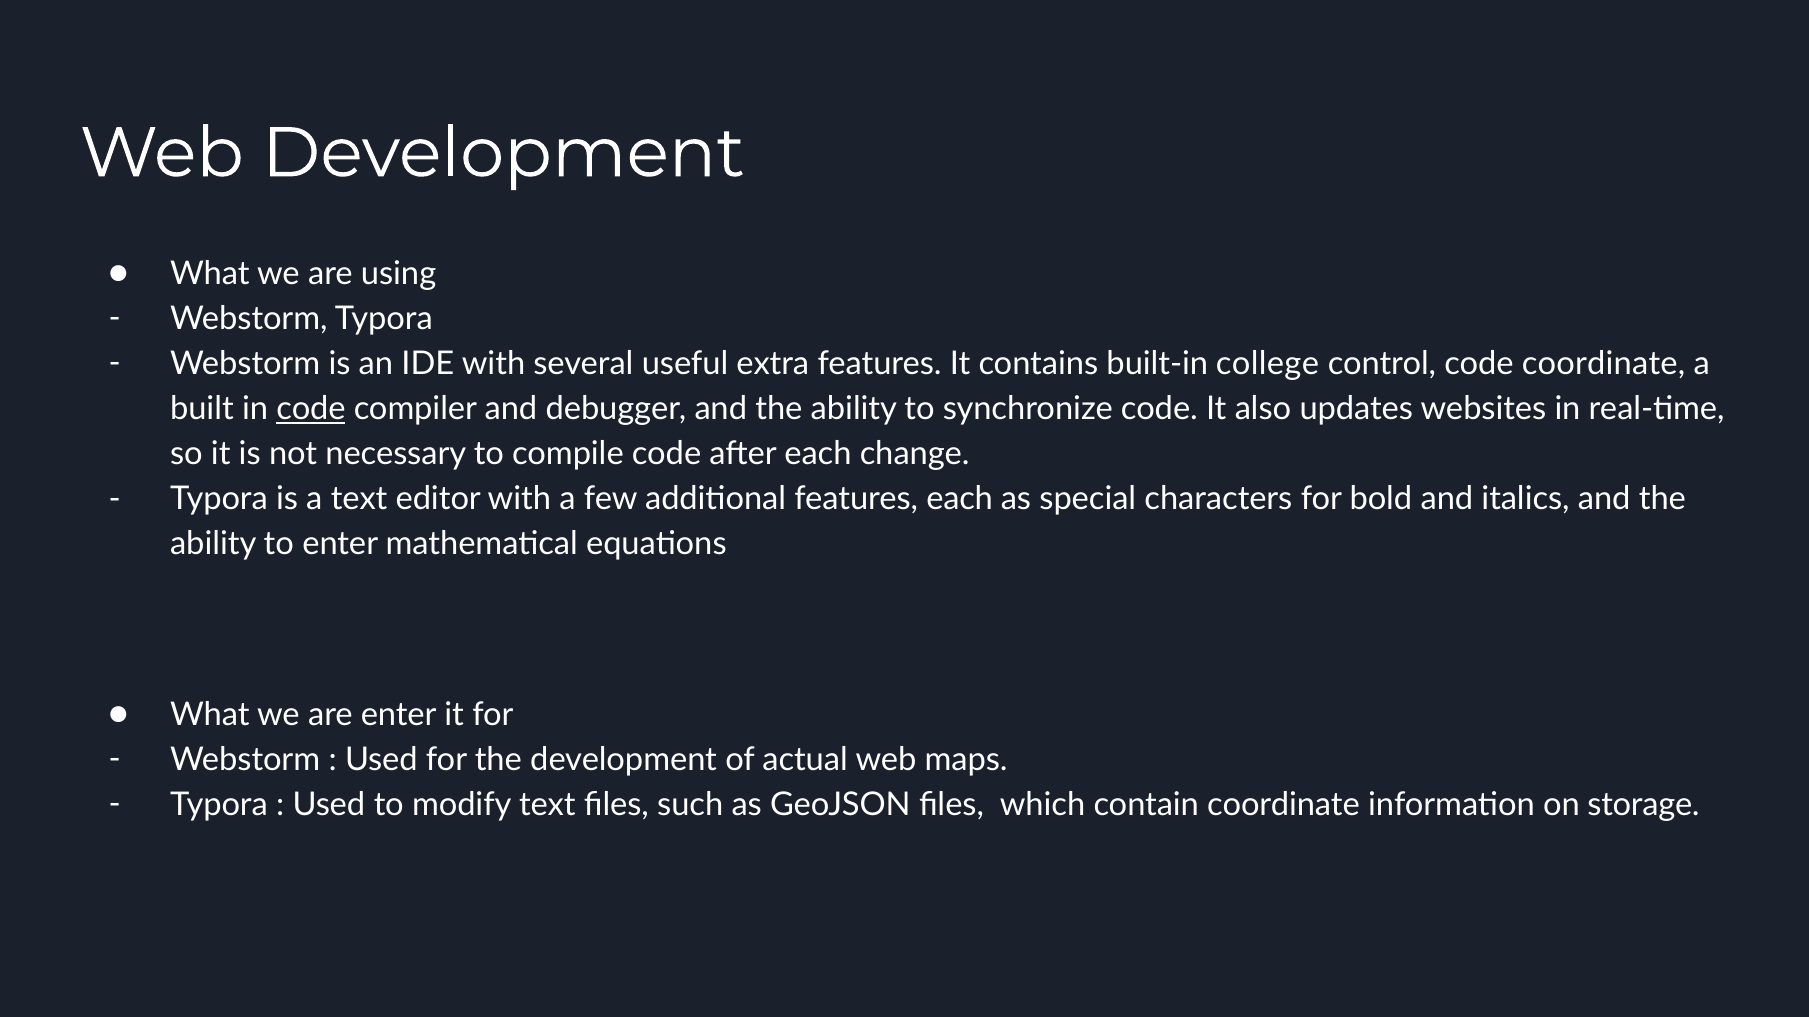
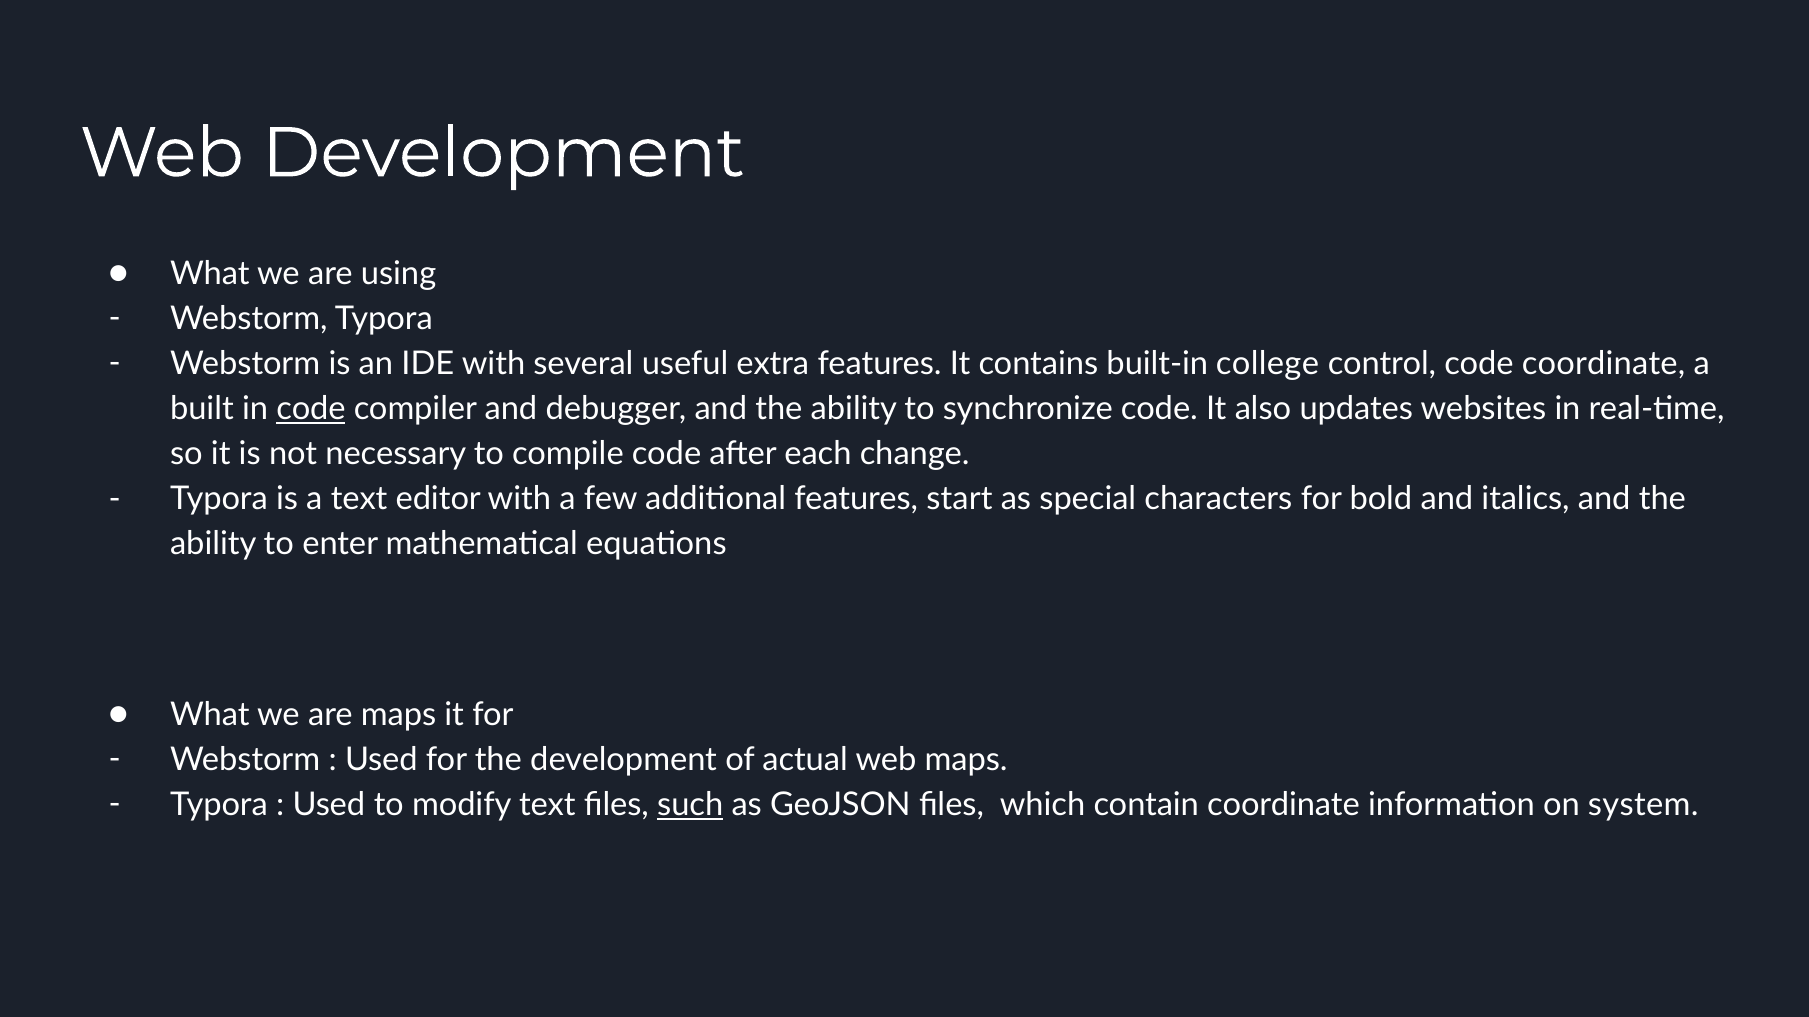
features each: each -> start (959, 499)
are enter: enter -> maps (399, 715)
such underline: none -> present (690, 805)
storage: storage -> system (1643, 805)
